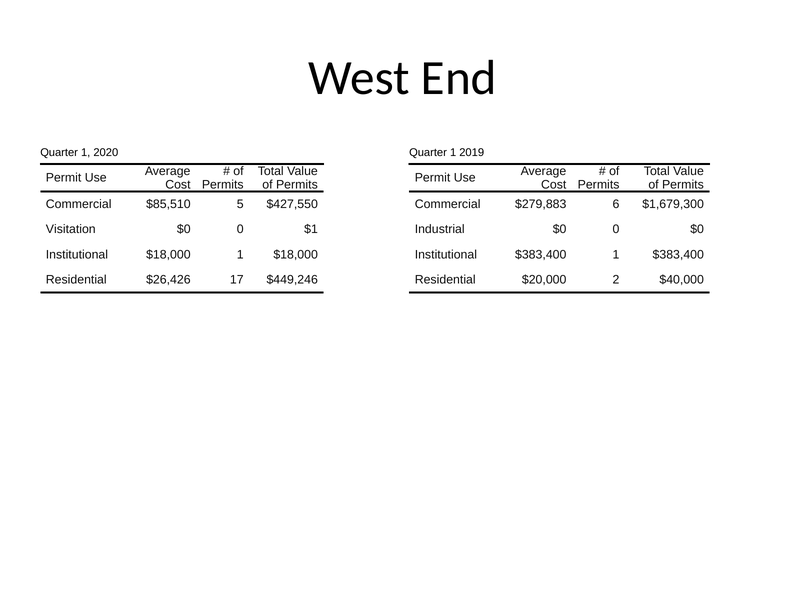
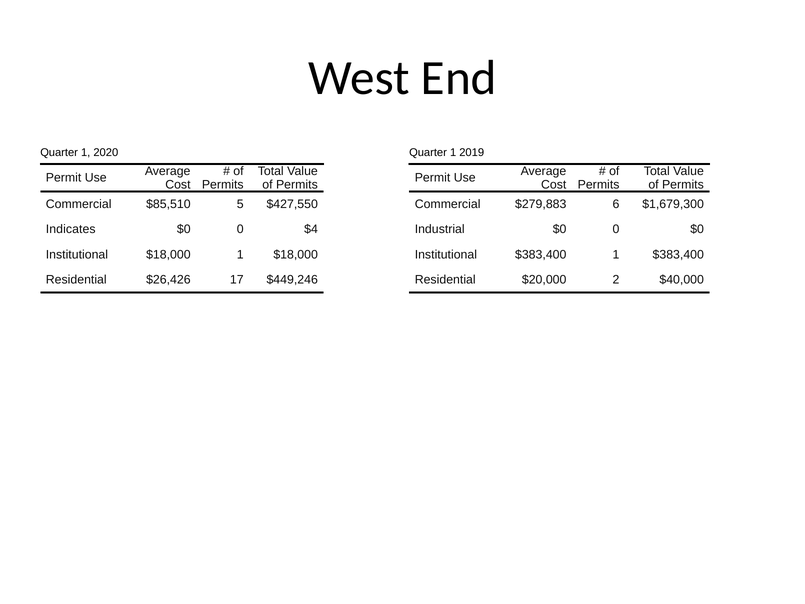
Visitation: Visitation -> Indicates (71, 229)
$1: $1 -> $4 (311, 229)
